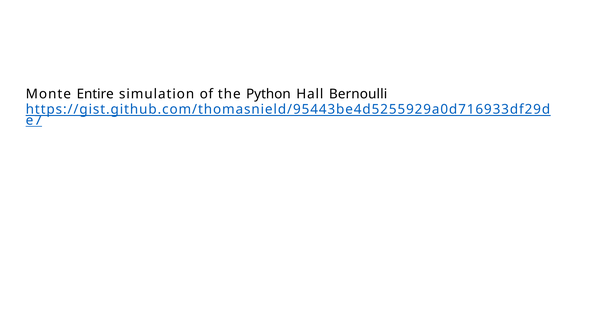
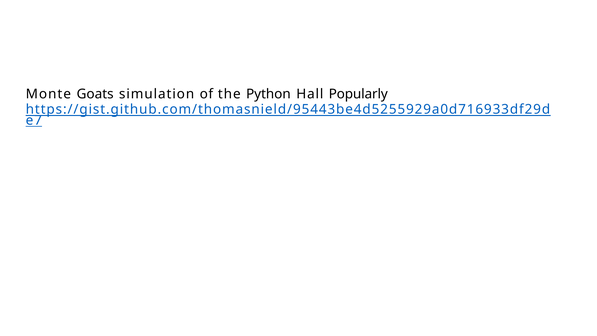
Entire: Entire -> Goats (95, 94)
Bernoulli: Bernoulli -> Popularly (358, 94)
